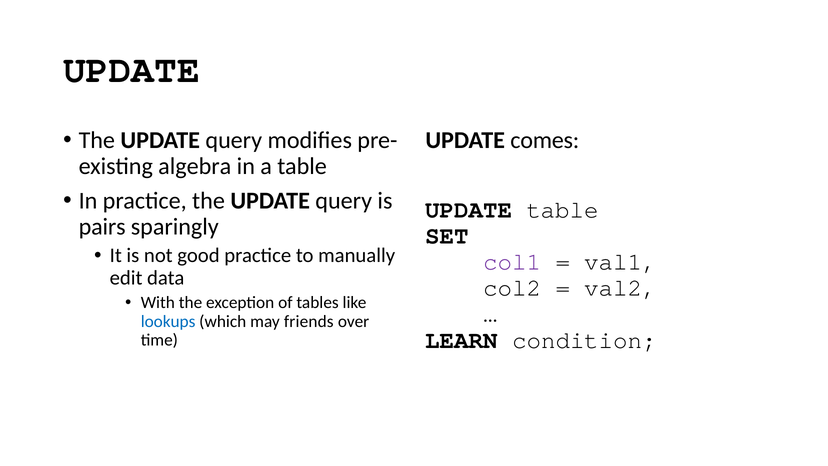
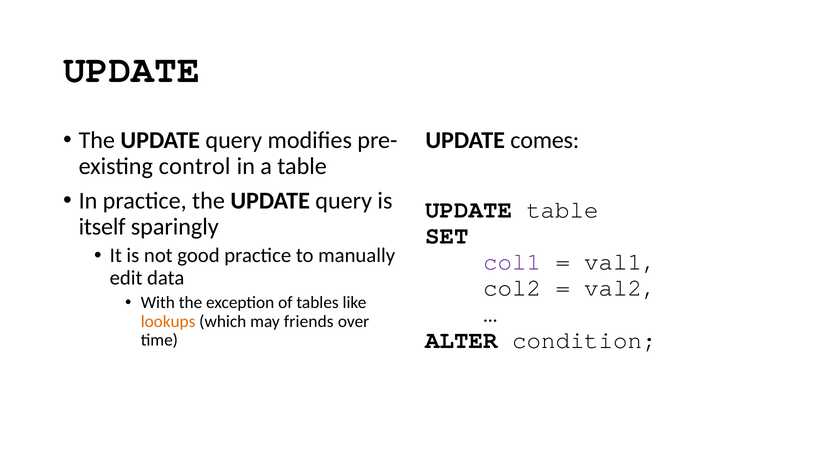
algebra: algebra -> control (195, 166)
pairs: pairs -> itself (102, 227)
lookups colour: blue -> orange (168, 321)
LEARN: LEARN -> ALTER (462, 340)
